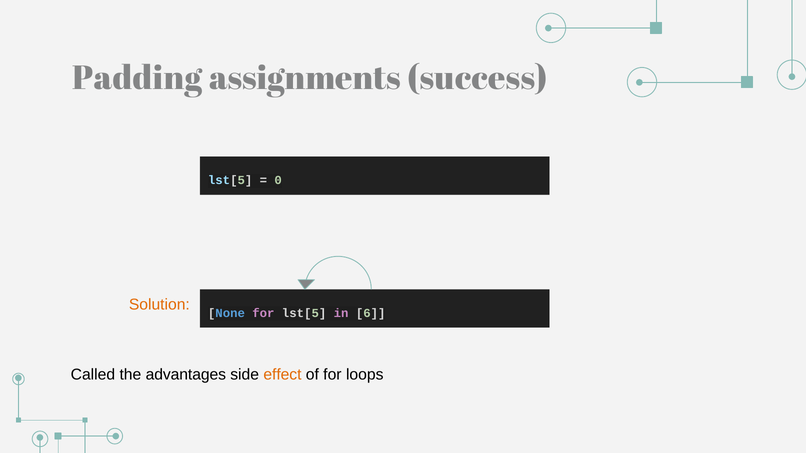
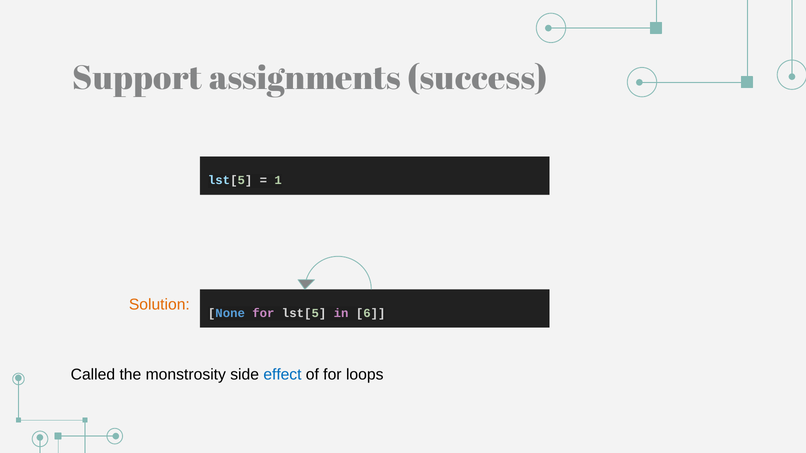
Padding: Padding -> Support (137, 78)
0: 0 -> 1 (278, 180)
advantages: advantages -> monstrosity (186, 375)
effect colour: orange -> blue (282, 375)
